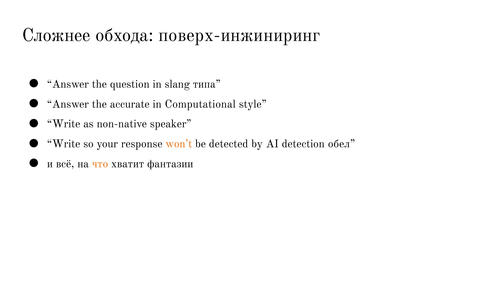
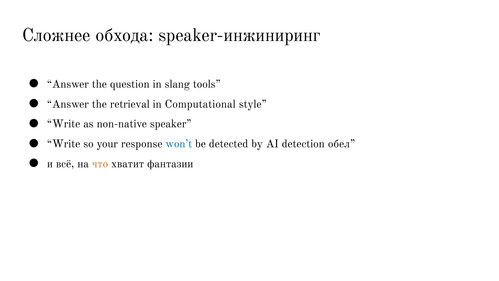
поверх-инжиниринг: поверх-инжиниринг -> speaker-инжиниринг (240, 35)
типа: типа -> tools (207, 84)
accurate: accurate -> retrieval (130, 104)
won’t colour: orange -> blue (179, 144)
